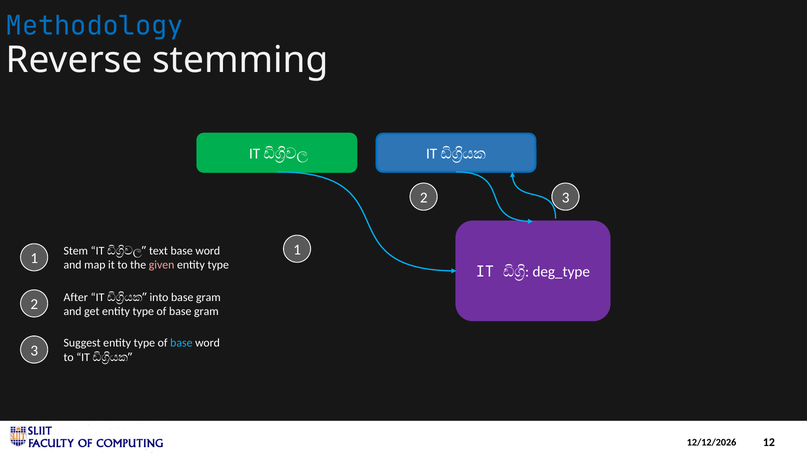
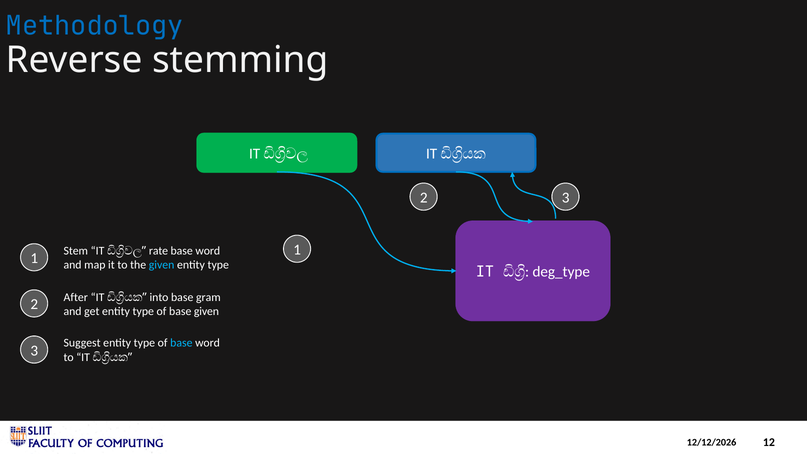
text: text -> rate (158, 251)
given colour: pink -> light blue (162, 265)
of base gram: gram -> given (206, 311)
